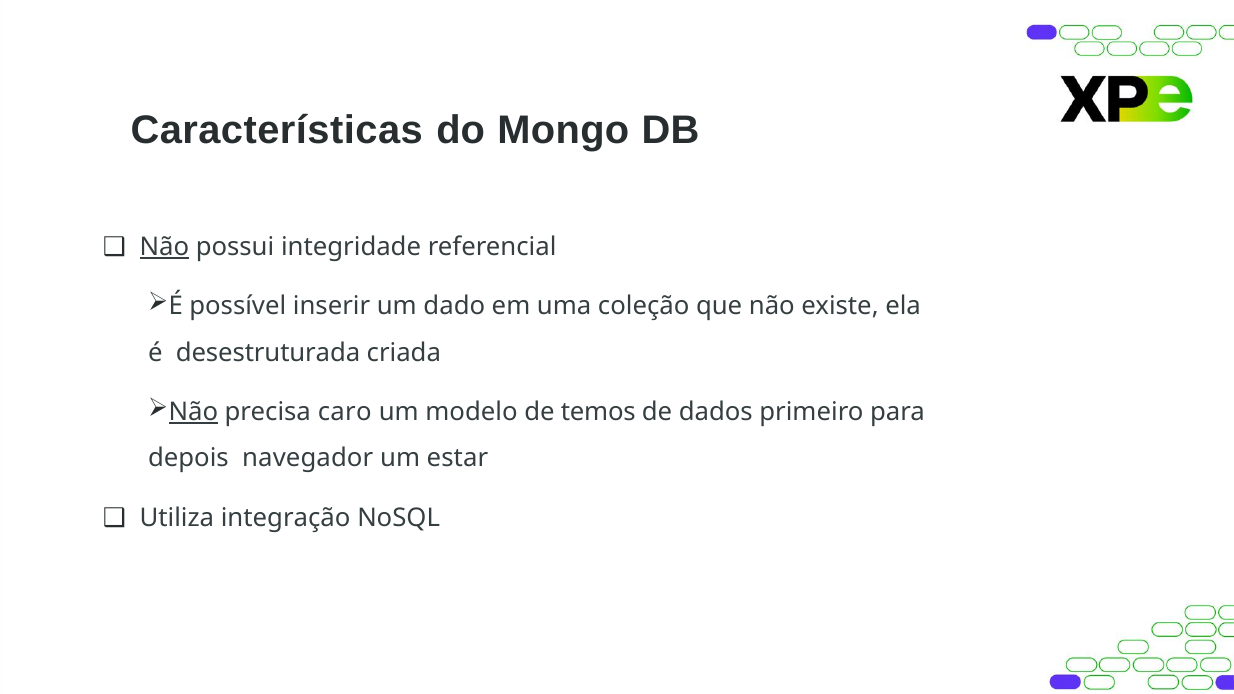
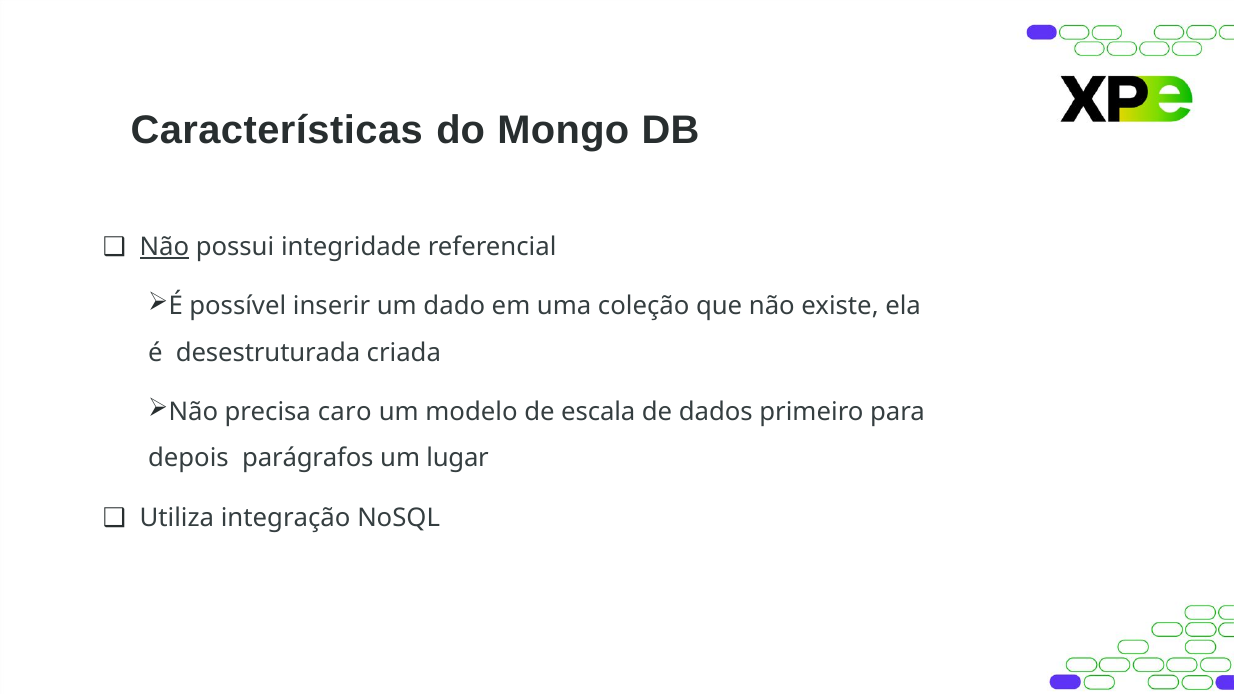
Não underline: present -> none (193, 412)
temos: temos -> escala (598, 412)
navegador: navegador -> parágrafos (308, 458)
estar: estar -> lugar (458, 458)
